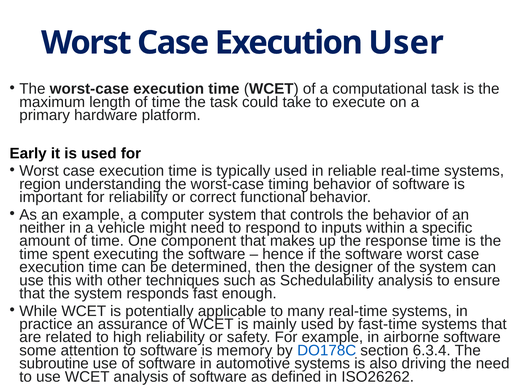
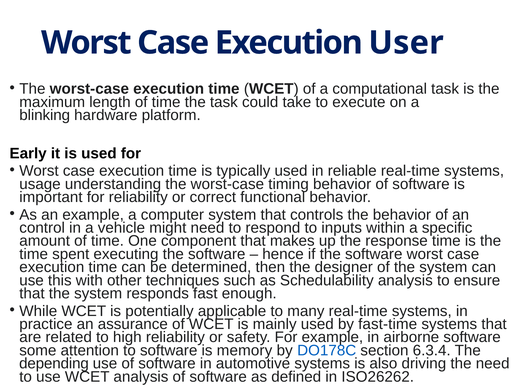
primary: primary -> blinking (45, 115)
region: region -> usage (40, 184)
neither: neither -> control (42, 228)
subroutine: subroutine -> depending (54, 363)
